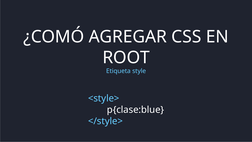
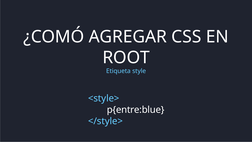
p{clase:blue: p{clase:blue -> p{entre:blue (136, 110)
